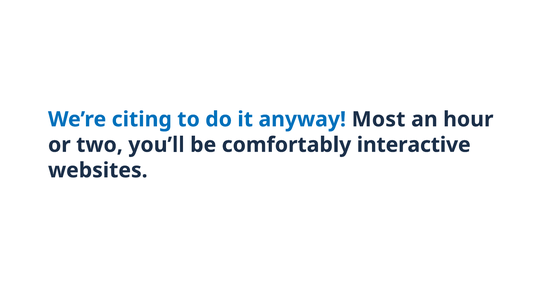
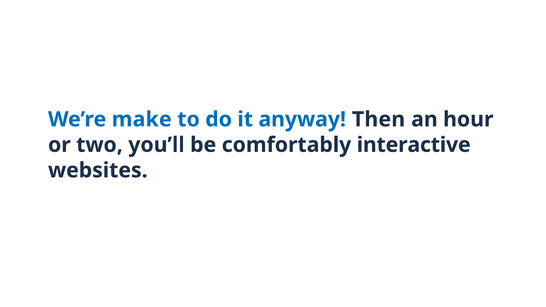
citing: citing -> make (142, 119)
Most: Most -> Then (379, 119)
